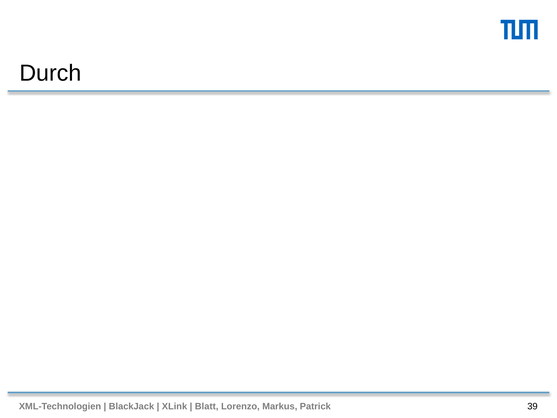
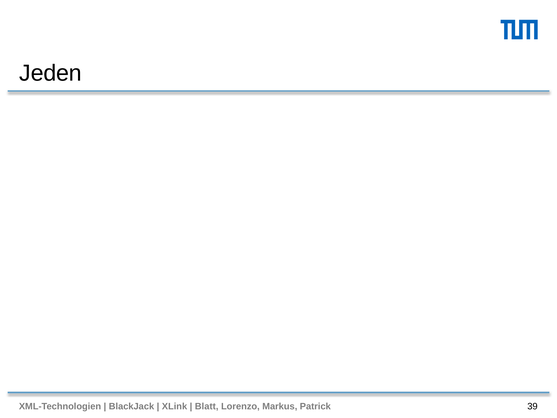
Durch: Durch -> Jeden (50, 73)
